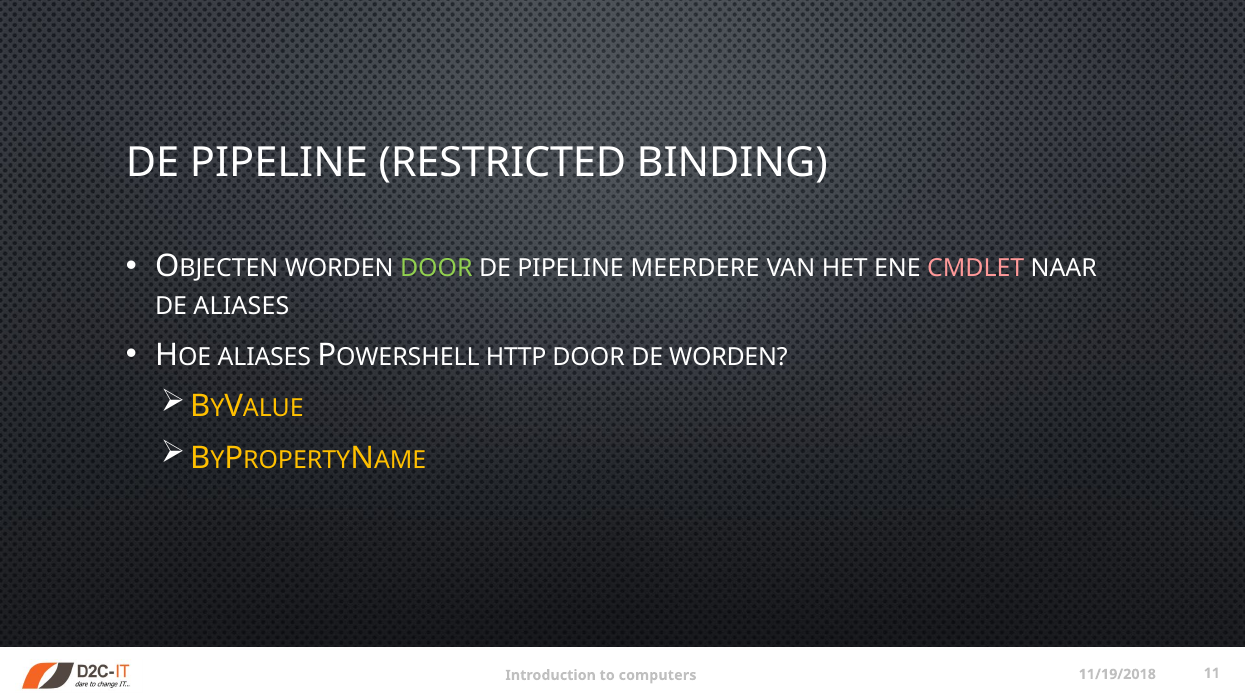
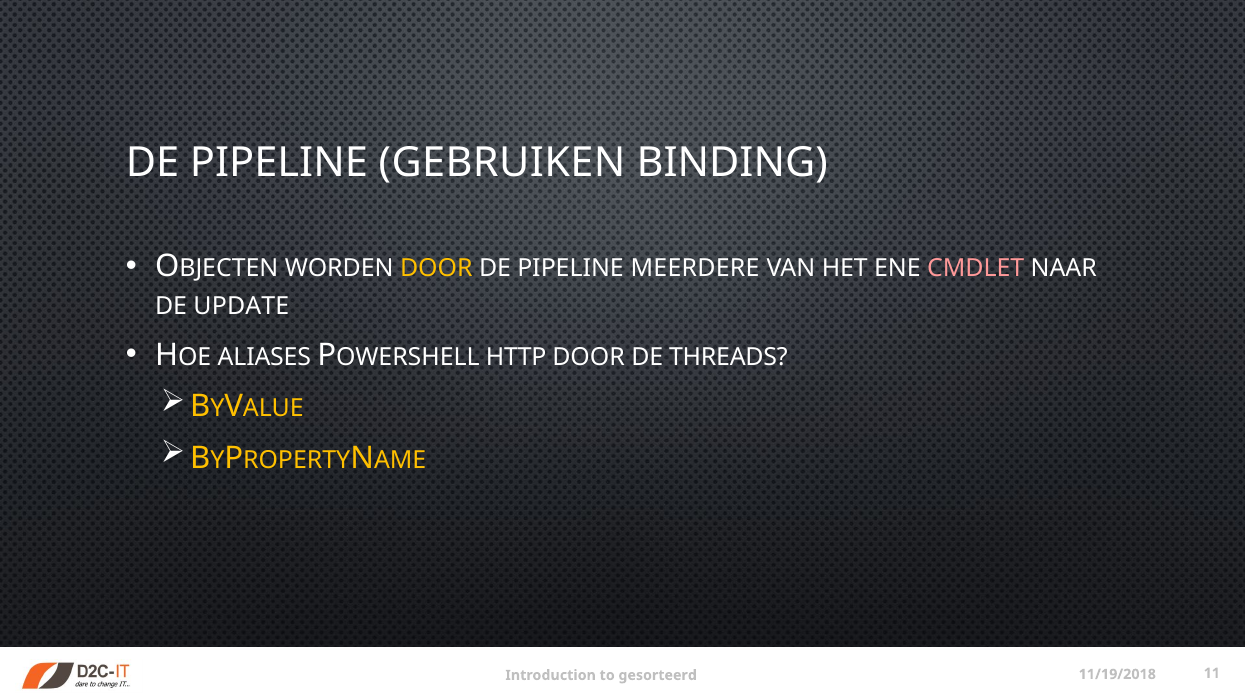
RESTRICTED: RESTRICTED -> GEBRUIKEN (502, 162)
DOOR colour: light green -> yellow (436, 269)
DE ALIASES: ALIASES -> UPDATE (241, 306)
DE WORDEN: WORDEN -> THREADS (728, 357)
computers: computers -> gesorteerd (658, 676)
